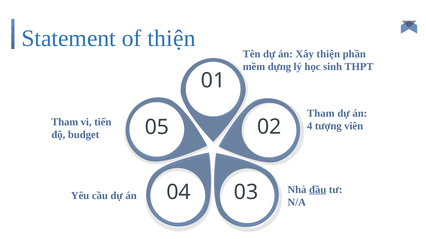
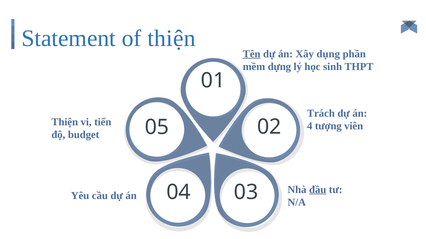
Tên underline: none -> present (252, 54)
Xây thiện: thiện -> dụng (328, 54)
Tham: Tham -> Trách (321, 114)
Tham: Tham -> Thiện (65, 122)
